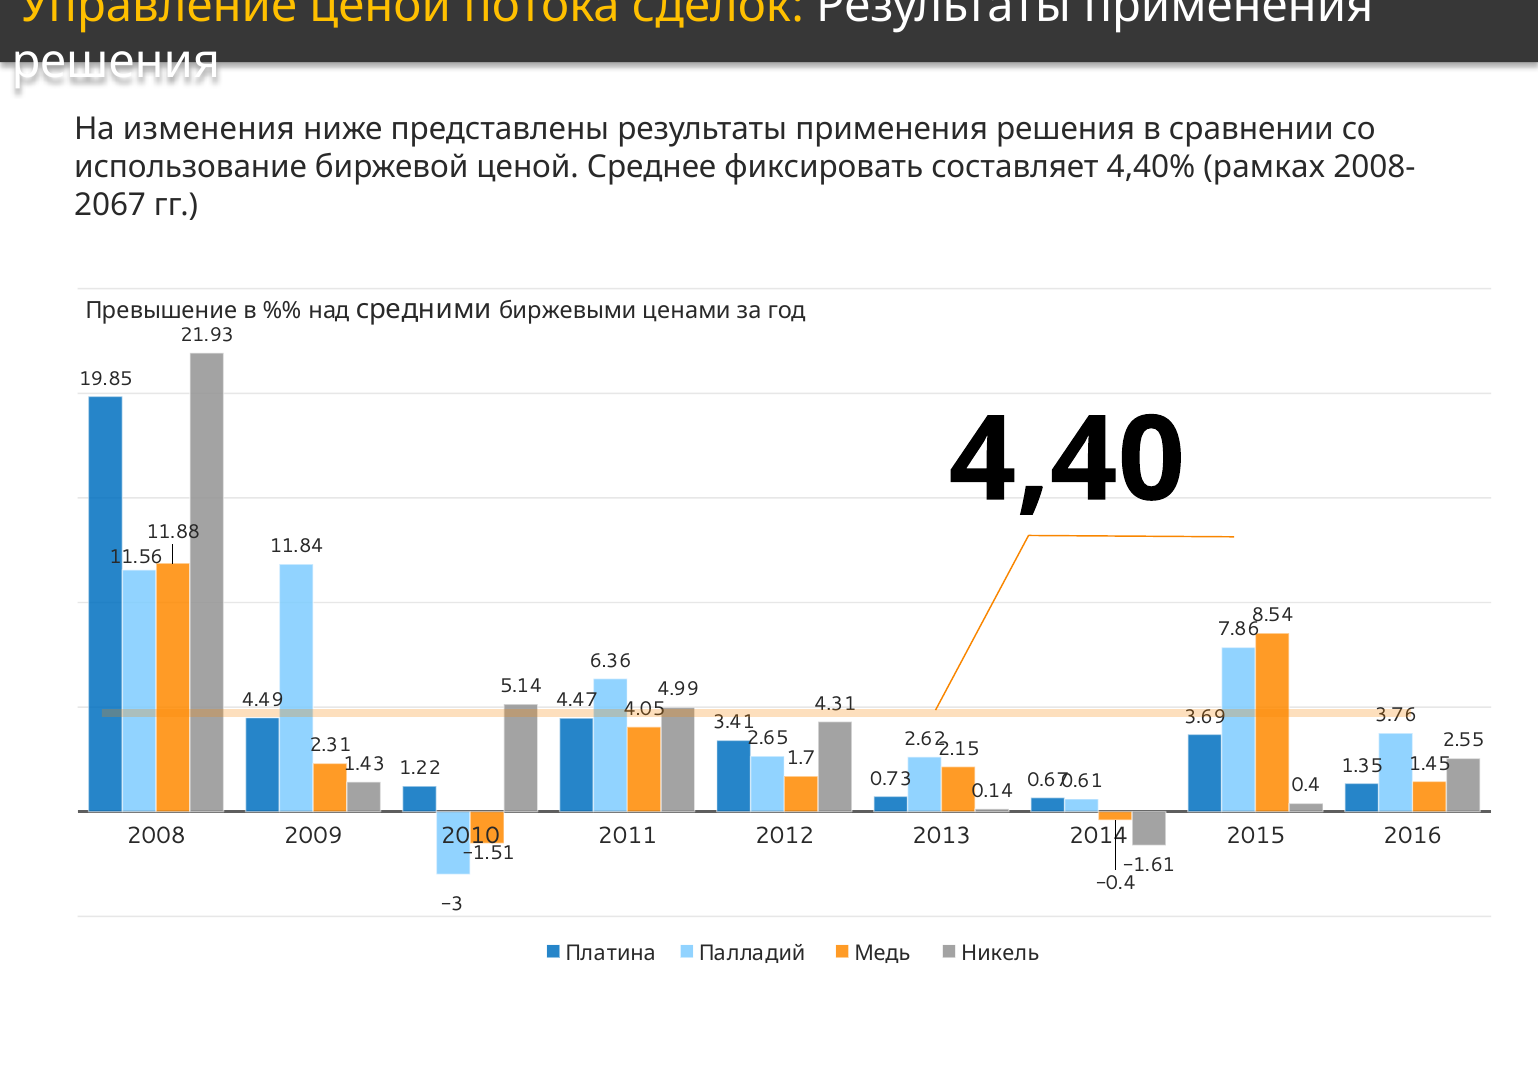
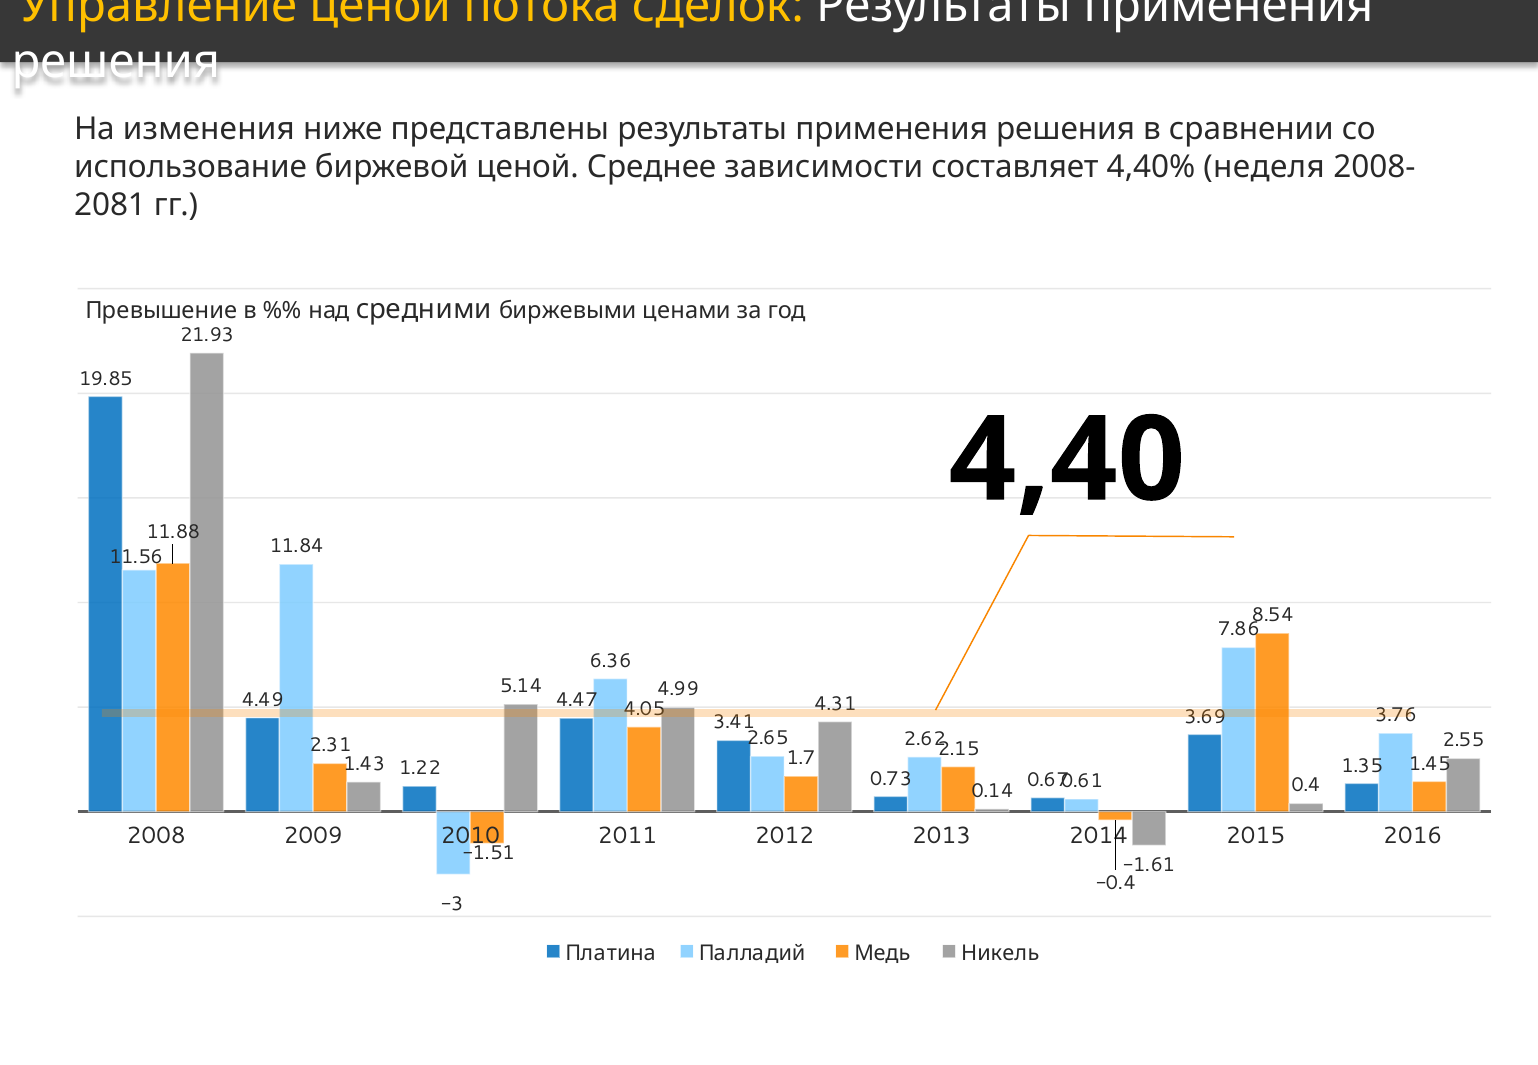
фиксировать: фиксировать -> зависимости (824, 167)
рамках: рамках -> неделя (1264, 167)
2067: 2067 -> 2081 (110, 205)
